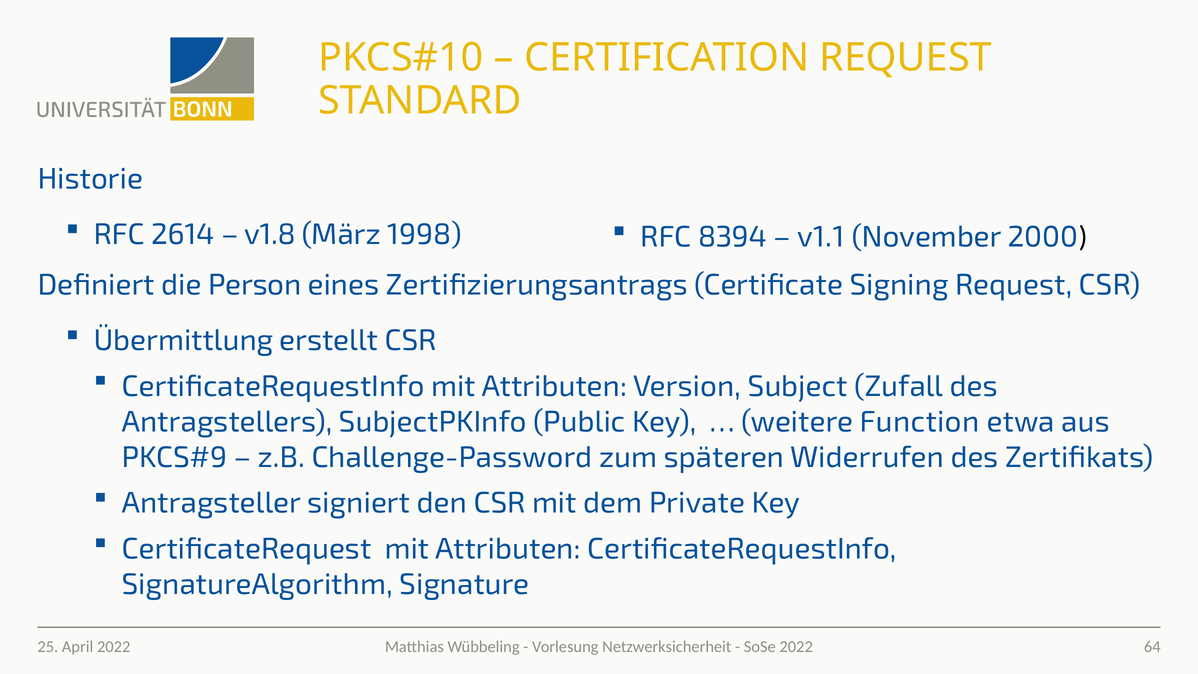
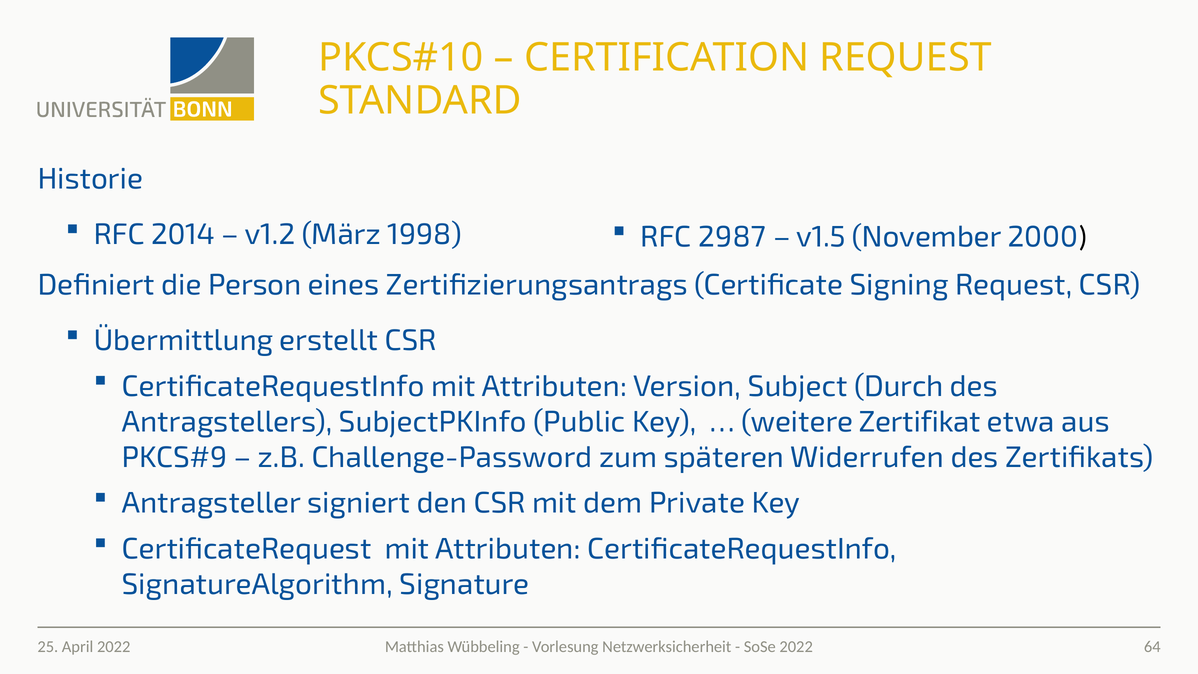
2614: 2614 -> 2014 (183, 235)
v1.8: v1.8 -> v1.2 (270, 235)
8394: 8394 -> 2987 (732, 237)
v1.1: v1.1 -> v1.5 (821, 237)
Zufall: Zufall -> Durch (899, 386)
Function: Function -> Zertifikat (920, 422)
